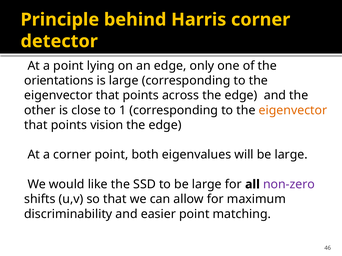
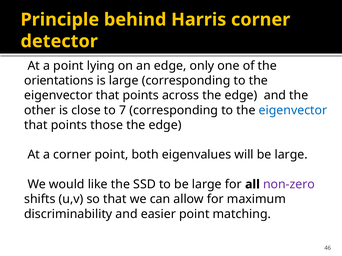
1: 1 -> 7 (123, 110)
eigenvector colour: orange -> blue (293, 110)
vision: vision -> those (107, 125)
